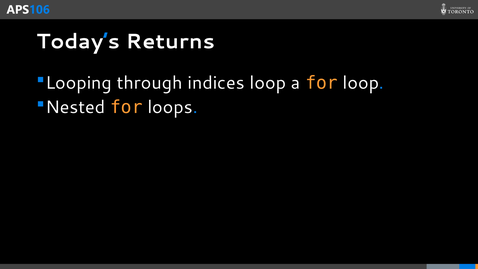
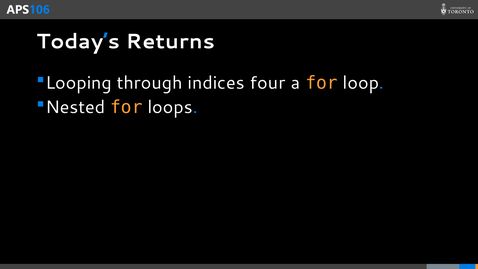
indices loop: loop -> four (268, 83)
